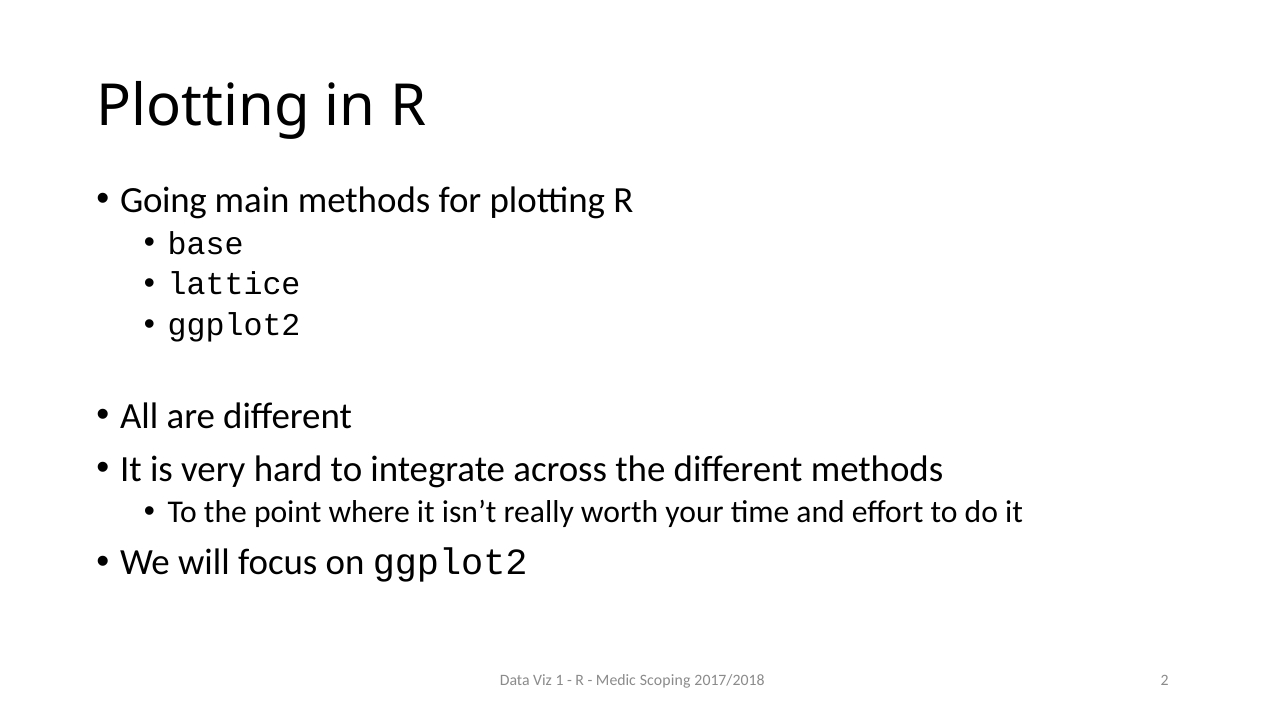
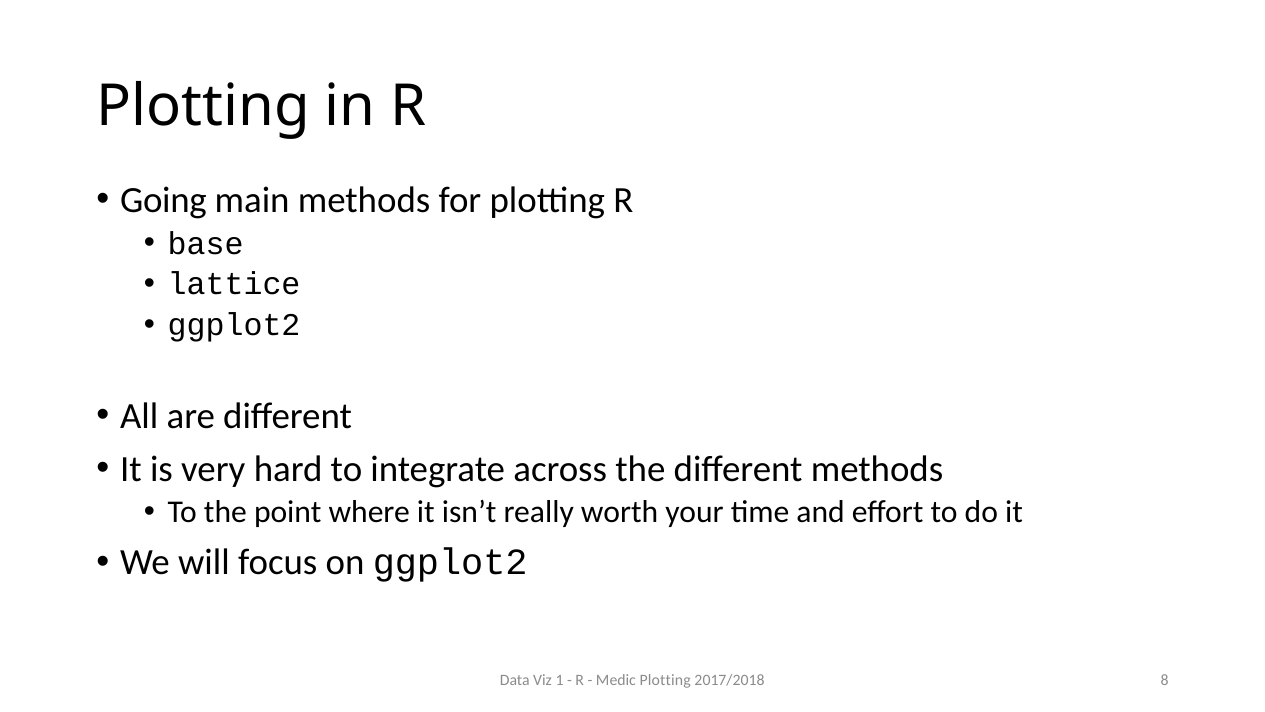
Medic Scoping: Scoping -> Plotting (665, 679)
2: 2 -> 8 (1165, 679)
